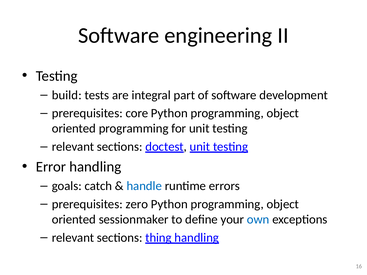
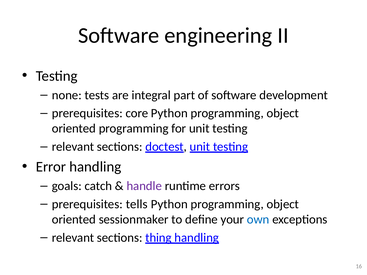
build: build -> none (67, 95)
handle colour: blue -> purple (144, 186)
zero: zero -> tells (137, 204)
